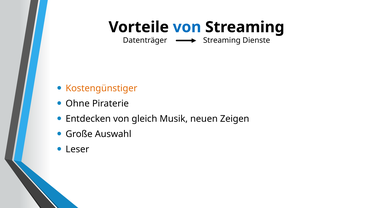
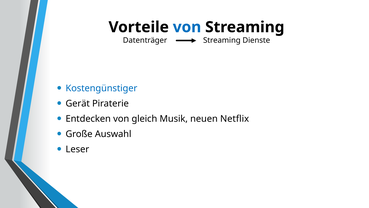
Kostengünstiger colour: orange -> blue (101, 88)
Ohne: Ohne -> Gerät (78, 103)
Zeigen: Zeigen -> Netflix (235, 119)
